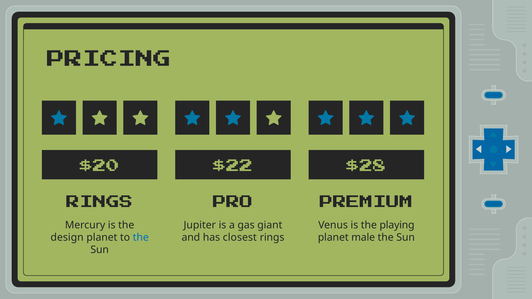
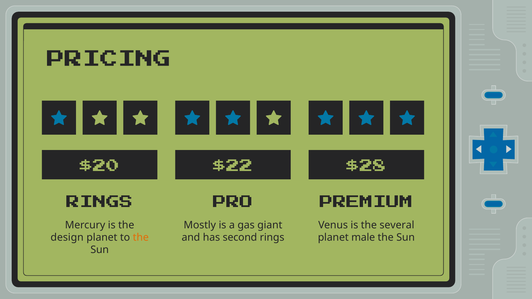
Jupiter: Jupiter -> Mostly (200, 225)
playing: playing -> several (397, 225)
the colour: blue -> orange (141, 238)
closest: closest -> second (240, 238)
